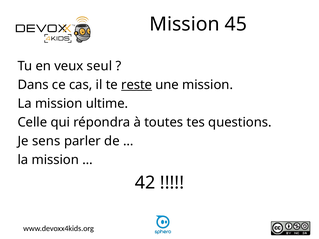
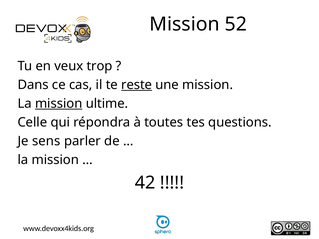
45: 45 -> 52 (236, 24)
seul: seul -> trop (100, 66)
mission underline: none -> present (59, 104)
